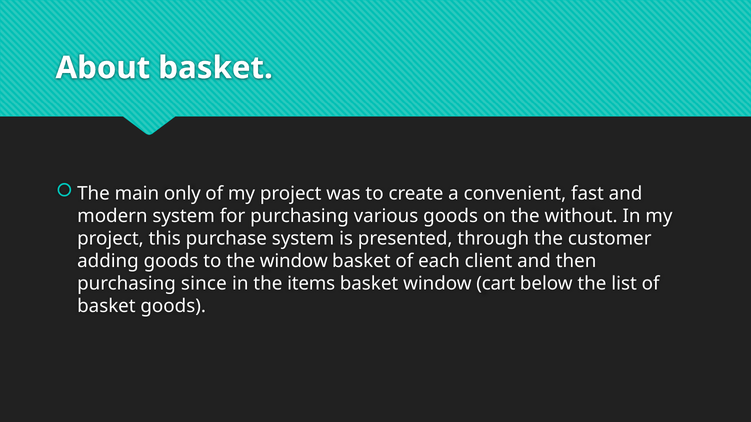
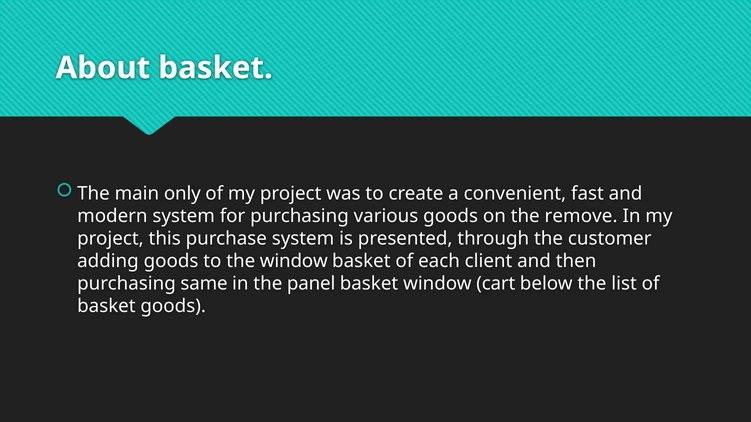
without: without -> remove (581, 216)
since: since -> same (204, 284)
items: items -> panel (311, 284)
